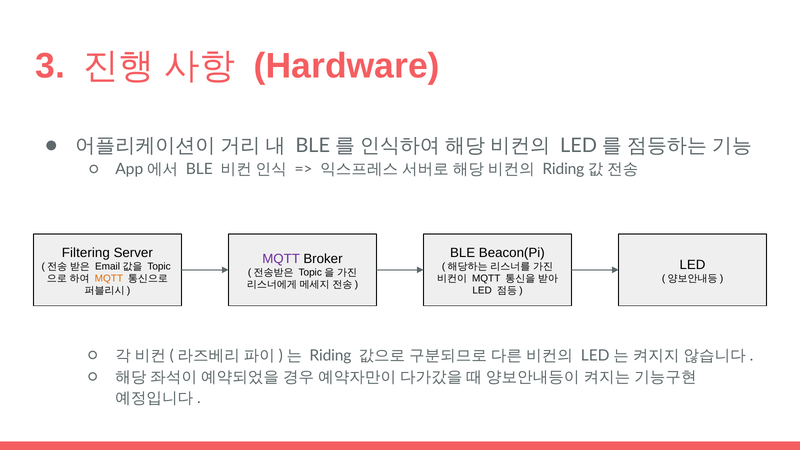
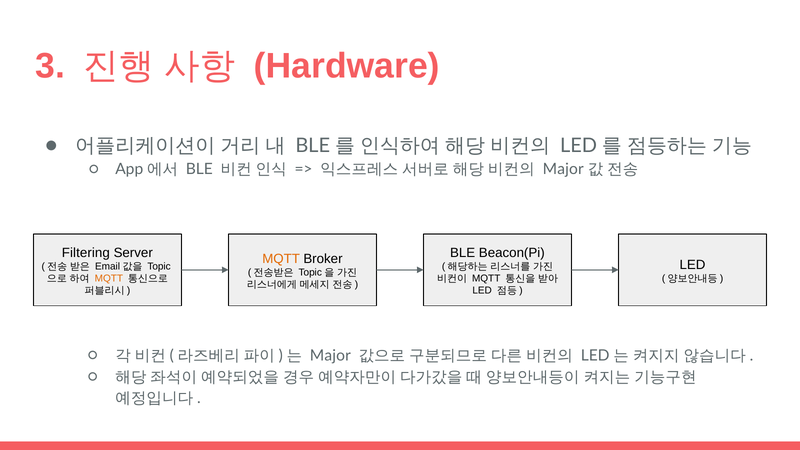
Riding: Riding -> Major (563, 169)
MQTT colour: purple -> orange (281, 259)
Riding: Riding -> Major (330, 355)
